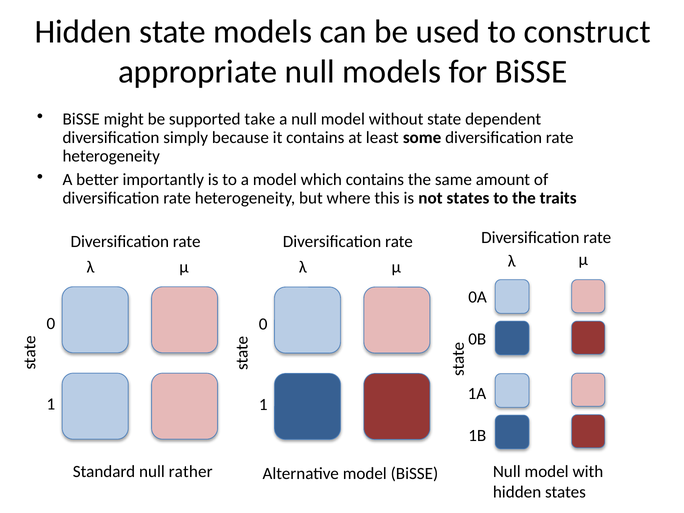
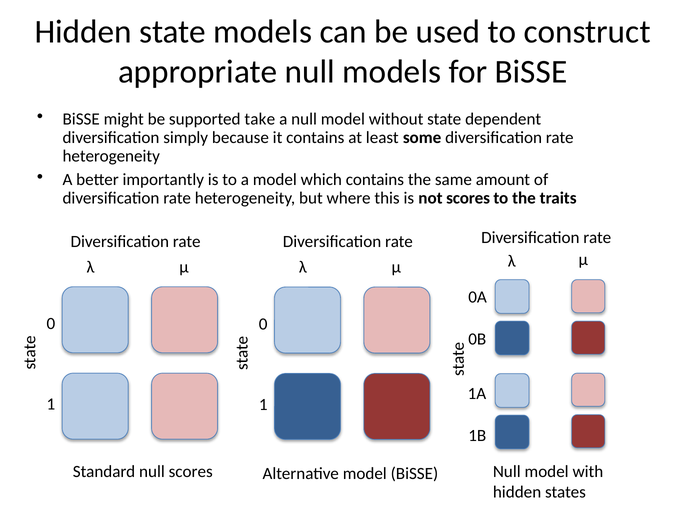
not states: states -> scores (468, 198)
null rather: rather -> scores (191, 472)
